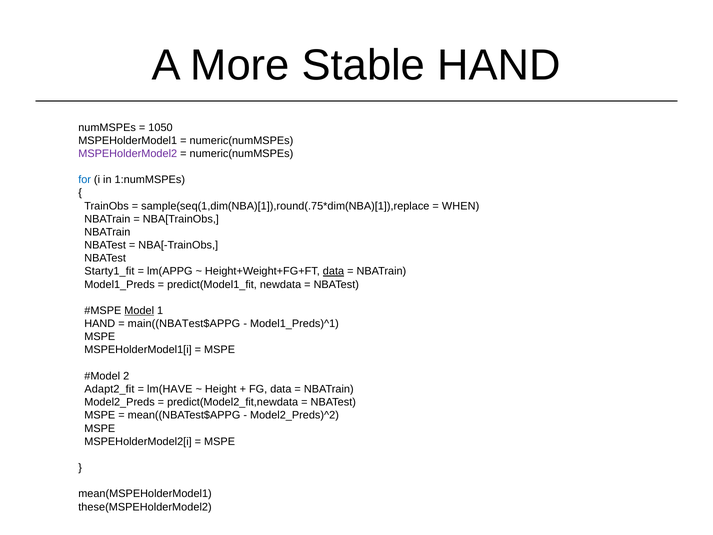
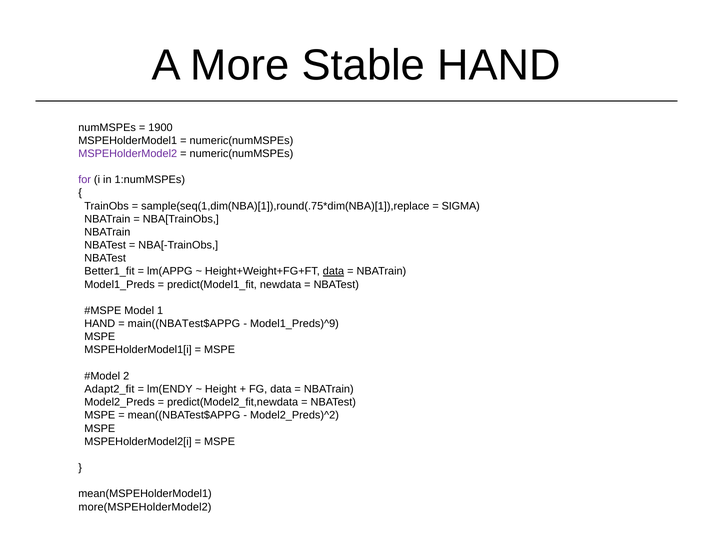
1050: 1050 -> 1900 (160, 127)
for colour: blue -> purple (85, 180)
WHEN: WHEN -> SIGMA (461, 206)
Starty1_fit: Starty1_fit -> Better1_fit (109, 271)
Model underline: present -> none (139, 310)
Model1_Preds)^1: Model1_Preds)^1 -> Model1_Preds)^9 (294, 324)
lm(HAVE: lm(HAVE -> lm(ENDY (170, 389)
these(MSPEHolderModel2: these(MSPEHolderModel2 -> more(MSPEHolderModel2 (145, 507)
